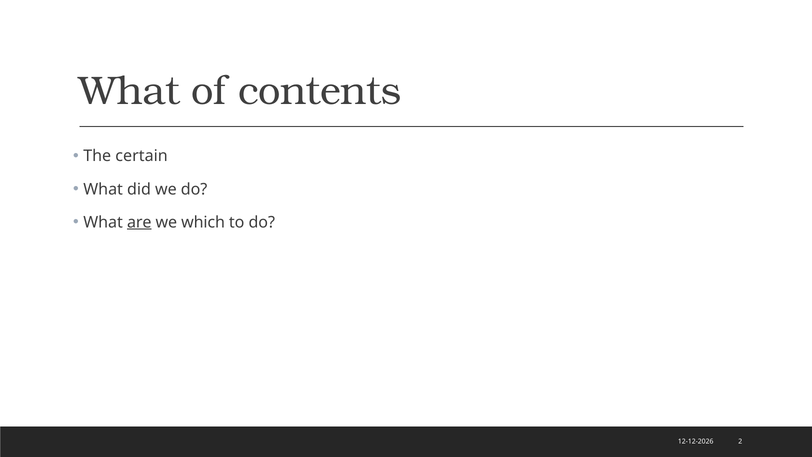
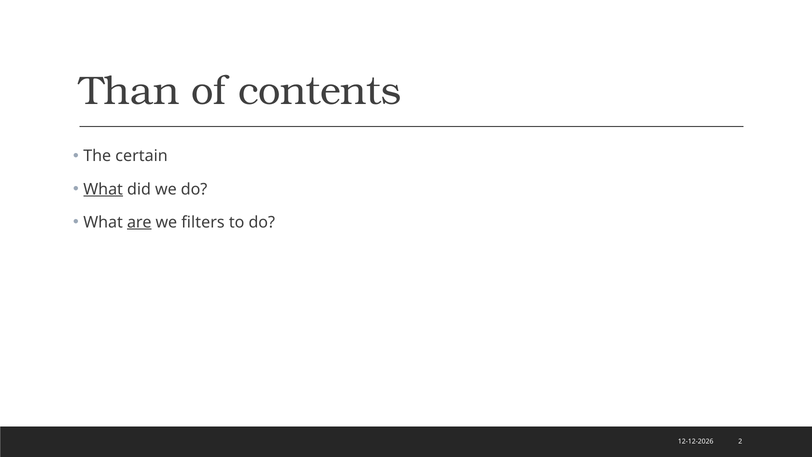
What: What -> Than (129, 91)
What underline: none -> present (103, 189)
which: which -> filters (203, 222)
